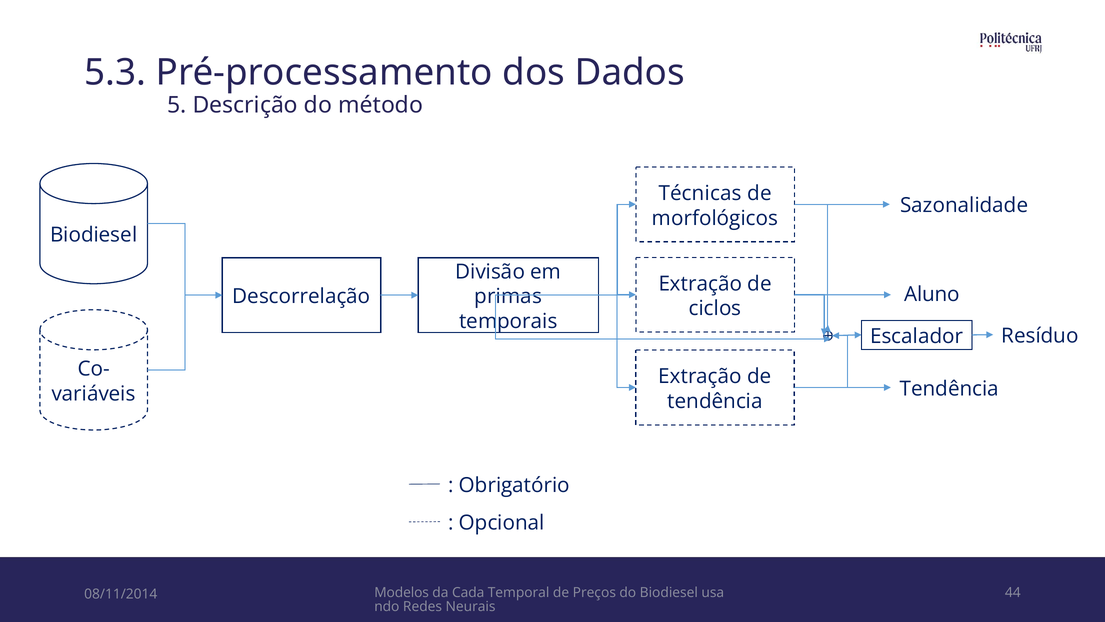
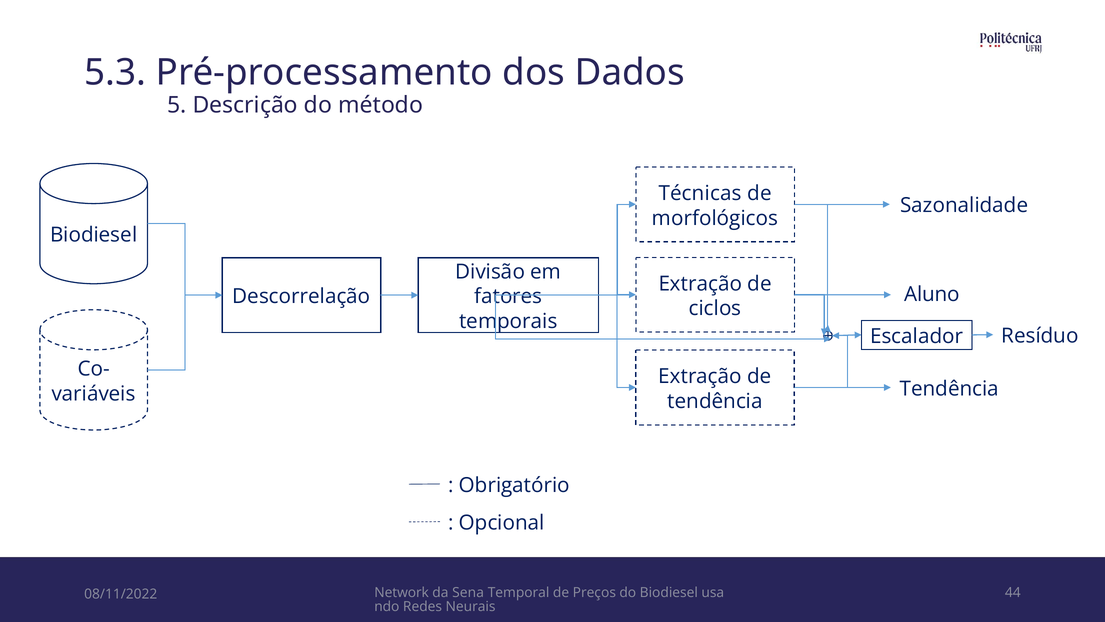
primas: primas -> fatores (508, 296)
Modelos: Modelos -> Network (402, 592)
Cada: Cada -> Sena (468, 592)
08/11/2014: 08/11/2014 -> 08/11/2022 (121, 594)
